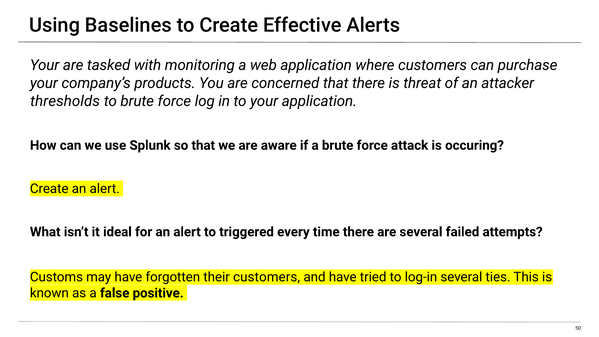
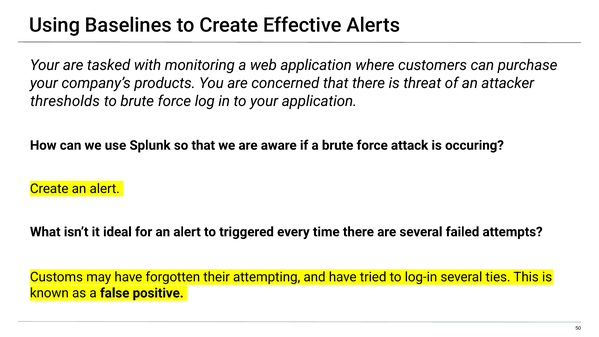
their customers: customers -> attempting (267, 277)
